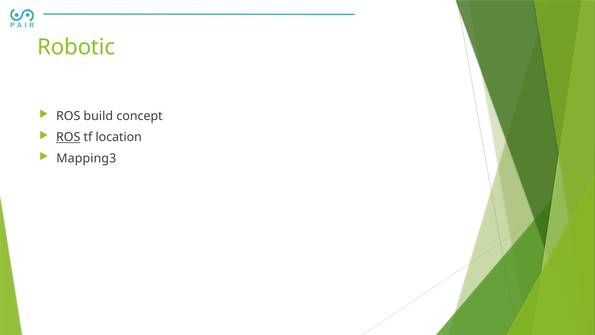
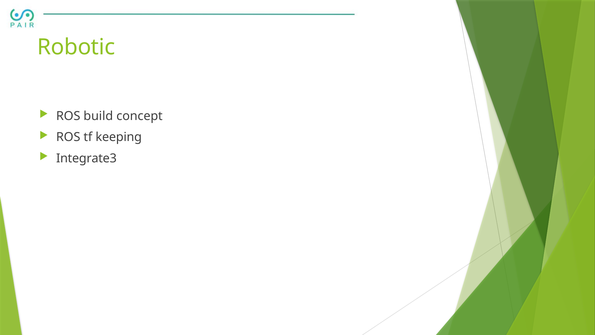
ROS underline: present -> none (68, 137)
location: location -> keeping (119, 137)
Mapping3: Mapping3 -> Integrate3 (86, 158)
